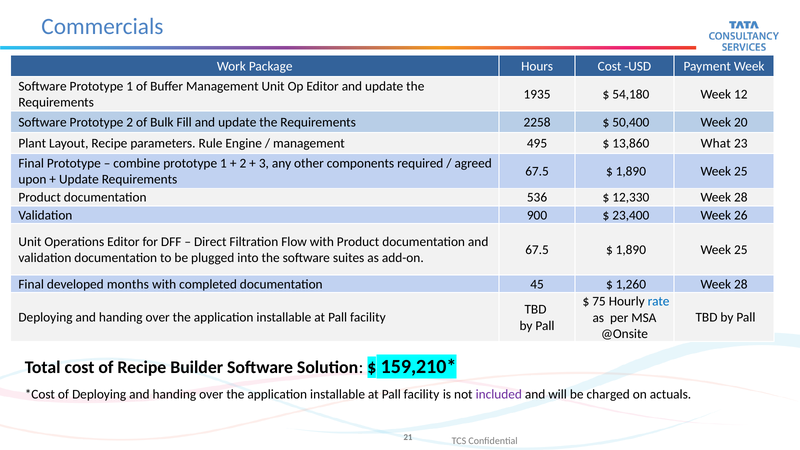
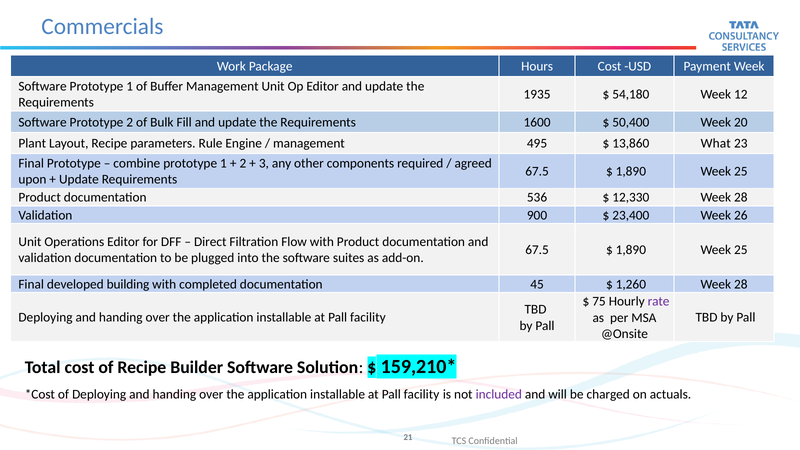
2258: 2258 -> 1600 (537, 122)
months: months -> building (128, 284)
rate colour: blue -> purple (659, 302)
